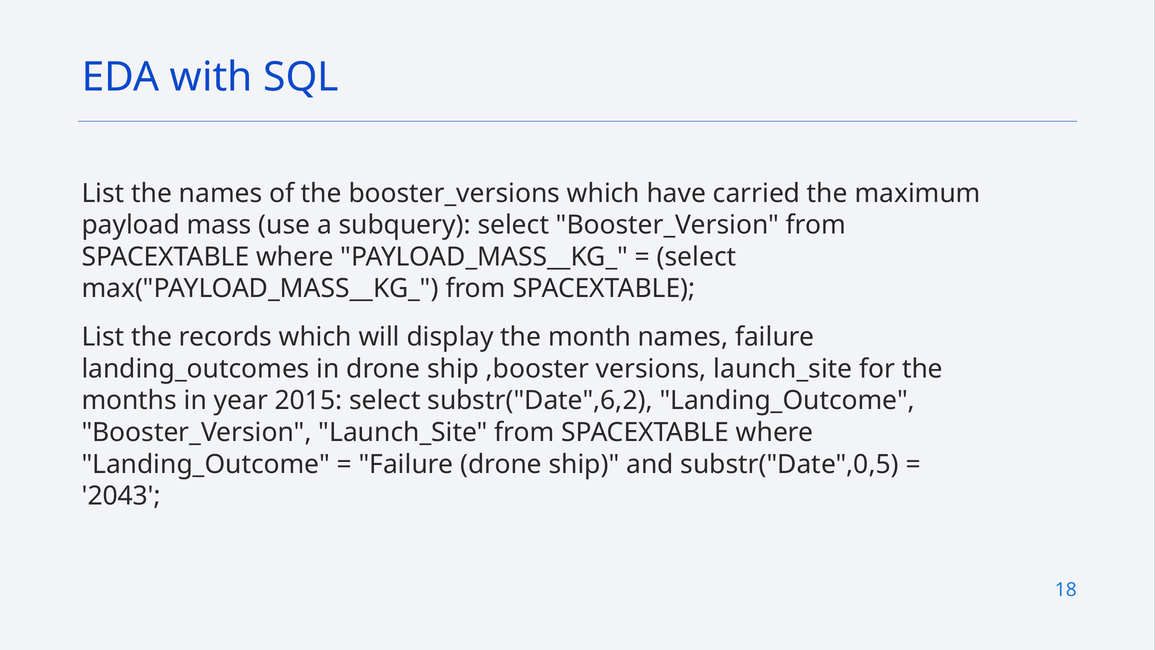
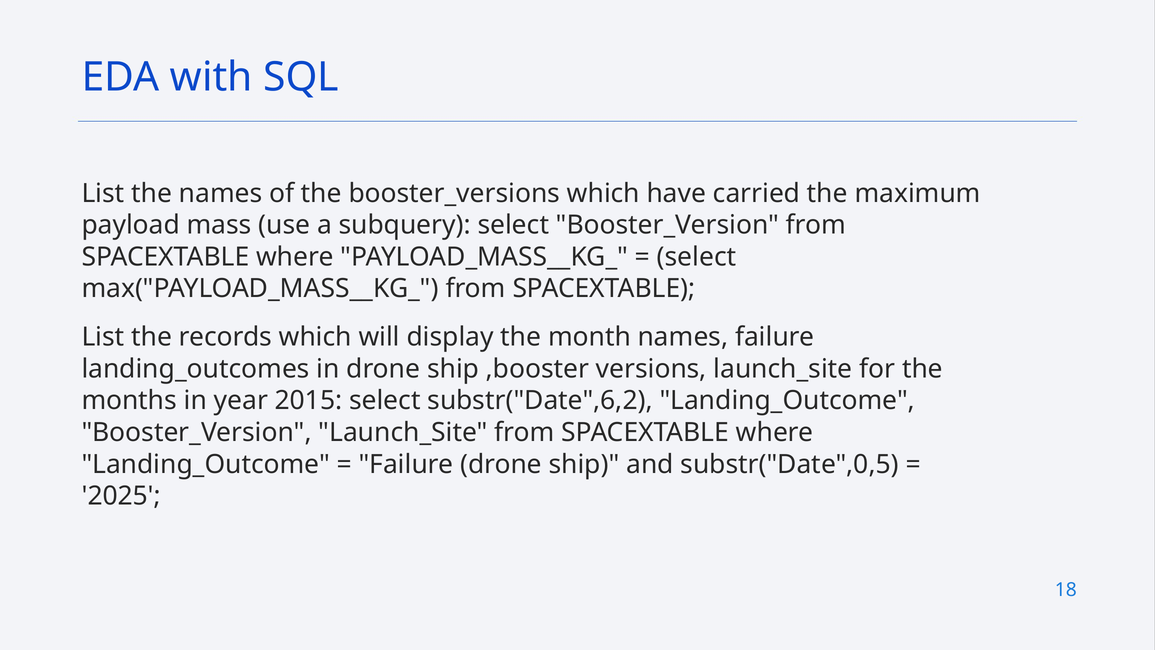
2043: 2043 -> 2025 (121, 496)
